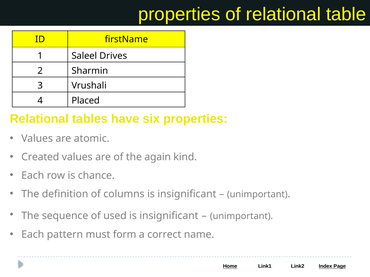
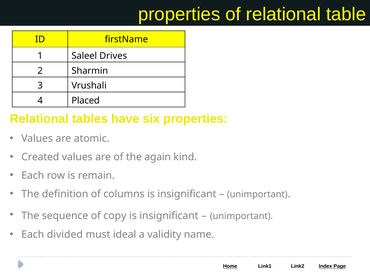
chance: chance -> remain (96, 176)
used: used -> copy (115, 216)
pattern: pattern -> divided (65, 235)
form: form -> ideal (125, 235)
correct: correct -> validity (164, 235)
